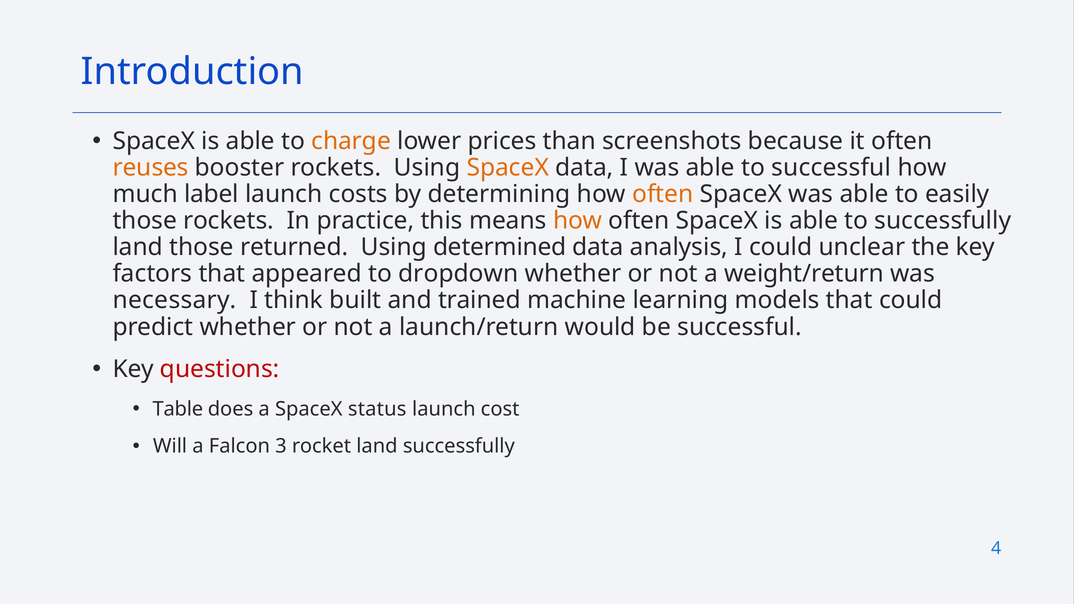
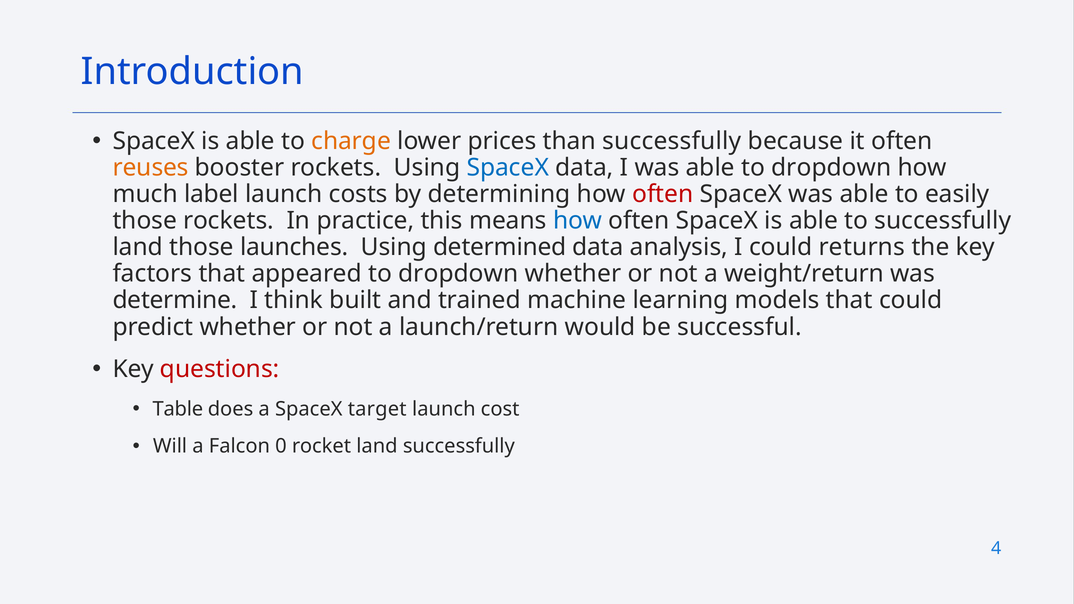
than screenshots: screenshots -> successfully (672, 141)
SpaceX colour: orange -> blue (508, 168)
able to successful: successful -> dropdown (831, 168)
often colour: orange -> red (663, 194)
how colour: orange -> blue (578, 221)
returned: returned -> launches (294, 247)
unclear: unclear -> returns (862, 247)
necessary: necessary -> determine (175, 300)
status: status -> target (377, 409)
3: 3 -> 0 (281, 446)
